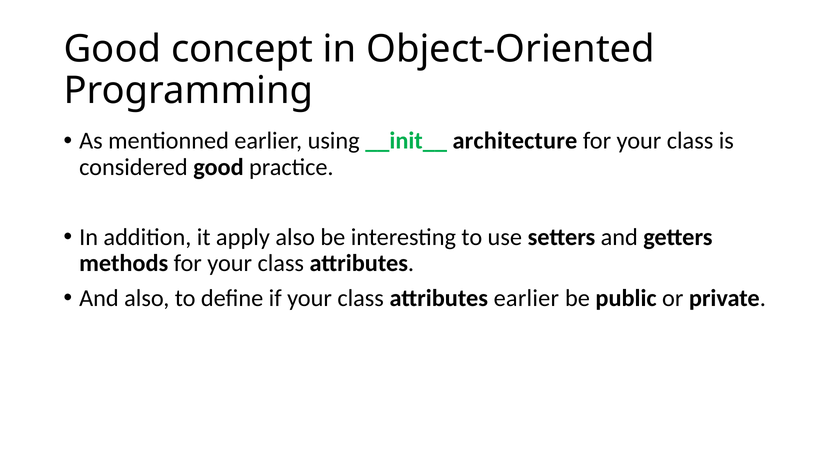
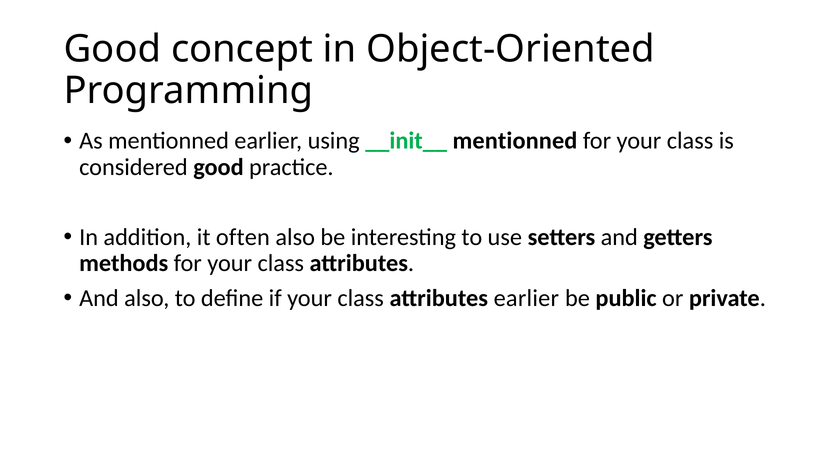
__init__ architecture: architecture -> mentionned (515, 141)
apply: apply -> often (243, 237)
